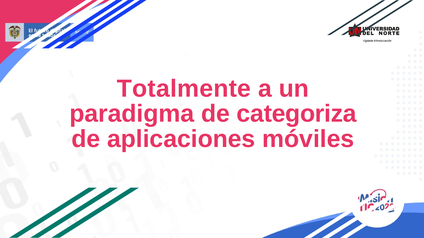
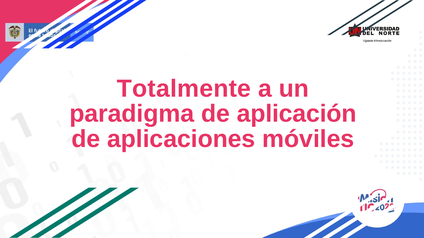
categoriza: categoriza -> aplicación (297, 114)
